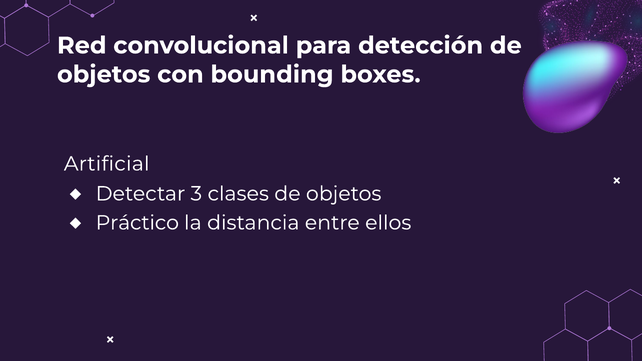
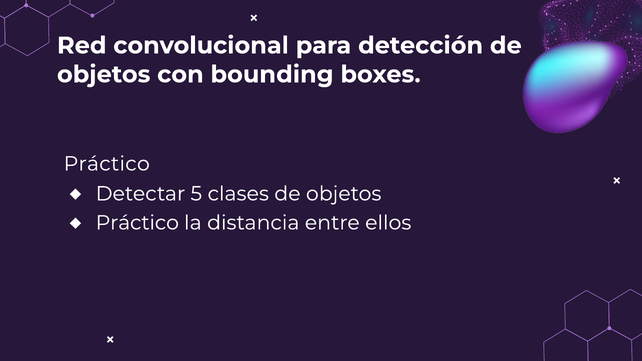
Artificial: Artificial -> Práctico (107, 164)
3: 3 -> 5 (196, 194)
